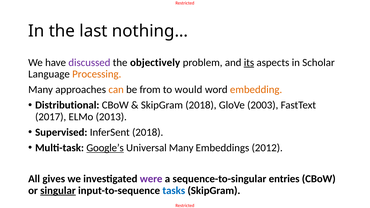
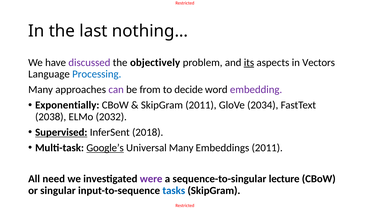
Scholar: Scholar -> Vectors (319, 63)
Processing colour: orange -> blue (97, 74)
can colour: orange -> purple (116, 90)
would: would -> decide (189, 90)
embedding colour: orange -> purple (256, 90)
Distributional: Distributional -> Exponentially (67, 105)
SkipGram 2018: 2018 -> 2011 (201, 105)
2003: 2003 -> 2034 (263, 105)
2017: 2017 -> 2038 (51, 117)
2013: 2013 -> 2032 (111, 117)
Supervised underline: none -> present (61, 132)
Embeddings 2012: 2012 -> 2011 (267, 148)
gives: gives -> need (54, 179)
entries: entries -> lecture (284, 179)
singular underline: present -> none (58, 191)
